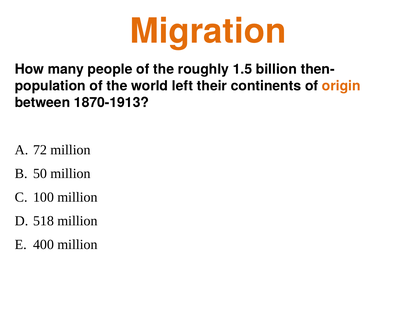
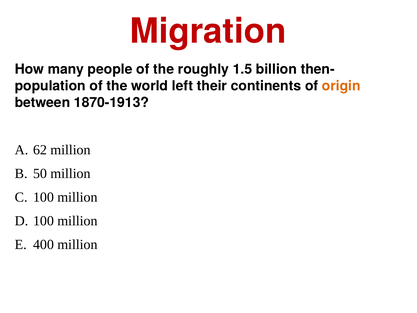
Migration colour: orange -> red (208, 31)
72: 72 -> 62 (40, 150)
518: 518 -> 100 (43, 221)
